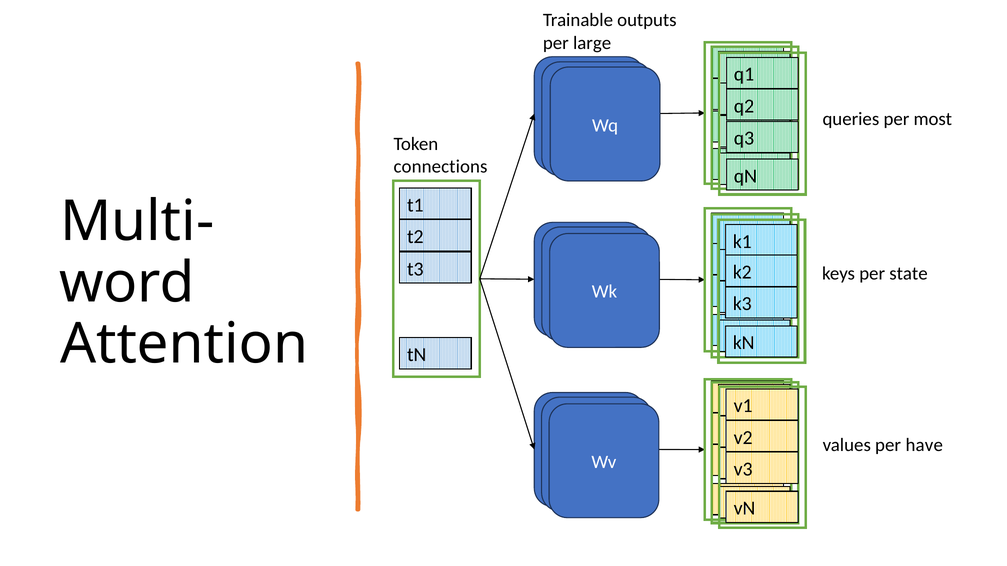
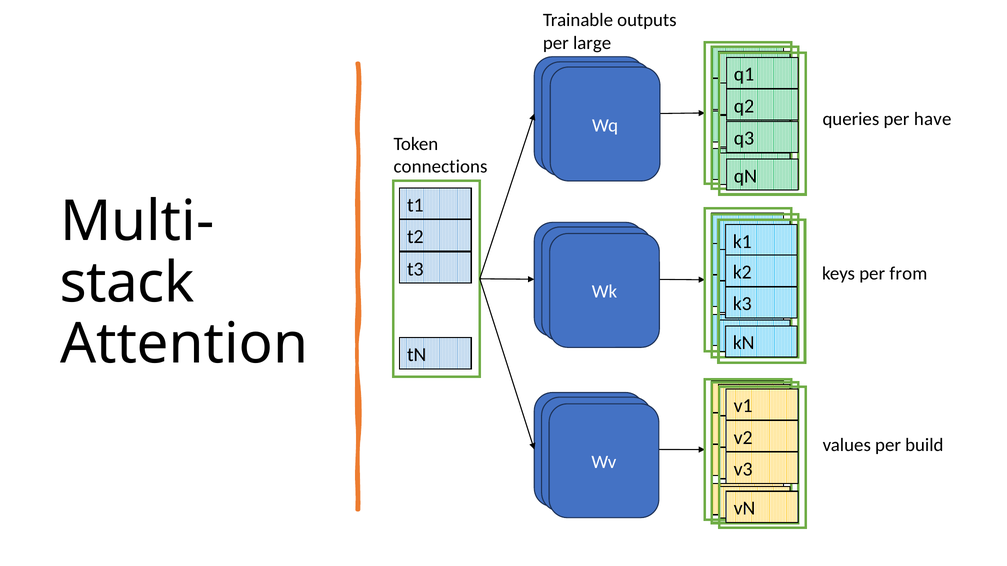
most: most -> have (933, 119)
state: state -> from (908, 274)
word: word -> stack (127, 283)
have: have -> build (924, 445)
